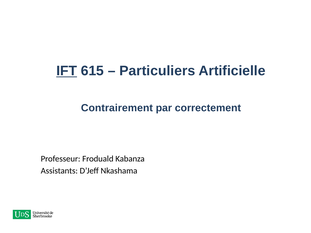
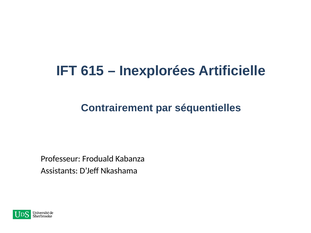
IFT underline: present -> none (67, 71)
Particuliers: Particuliers -> Inexplorées (157, 71)
correctement: correctement -> séquentielles (208, 108)
